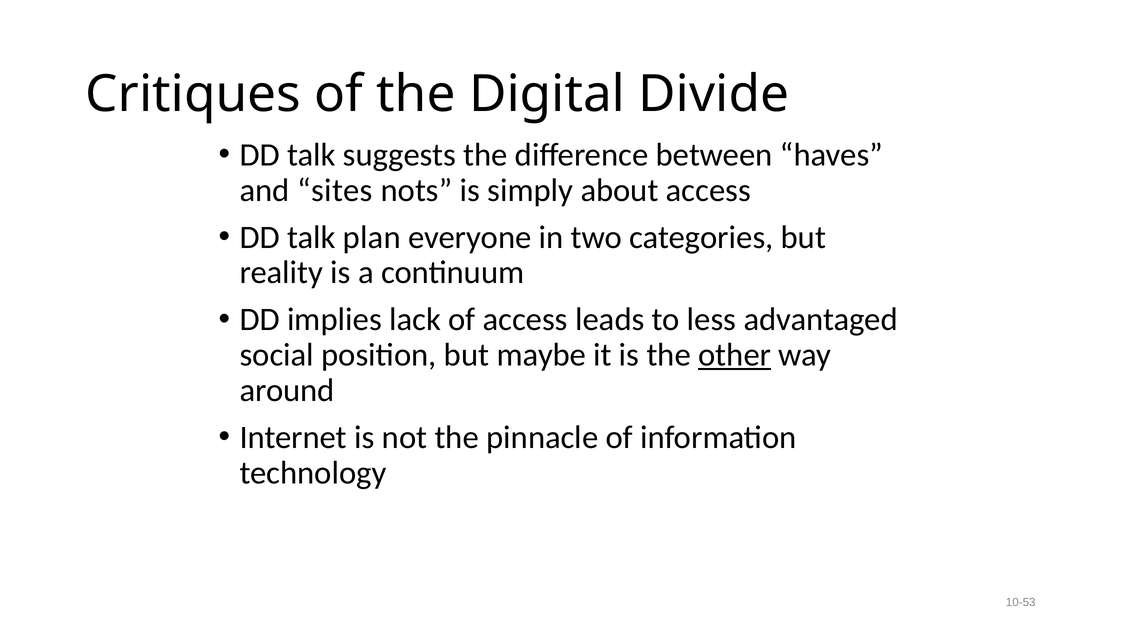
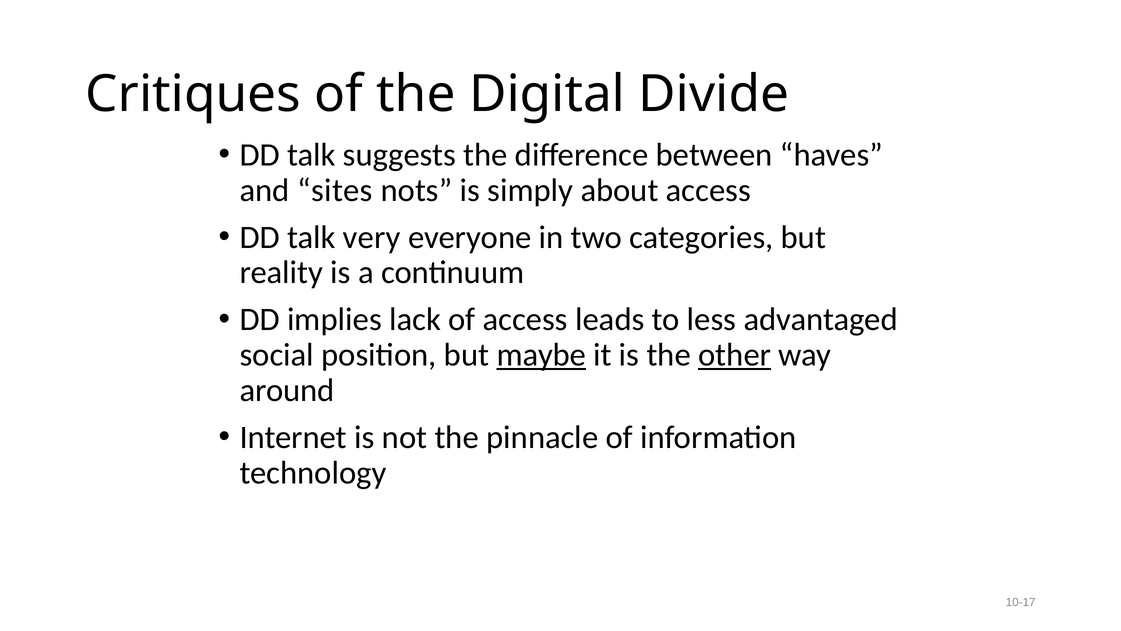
plan: plan -> very (372, 237)
maybe underline: none -> present (541, 355)
10-53: 10-53 -> 10-17 (1021, 602)
